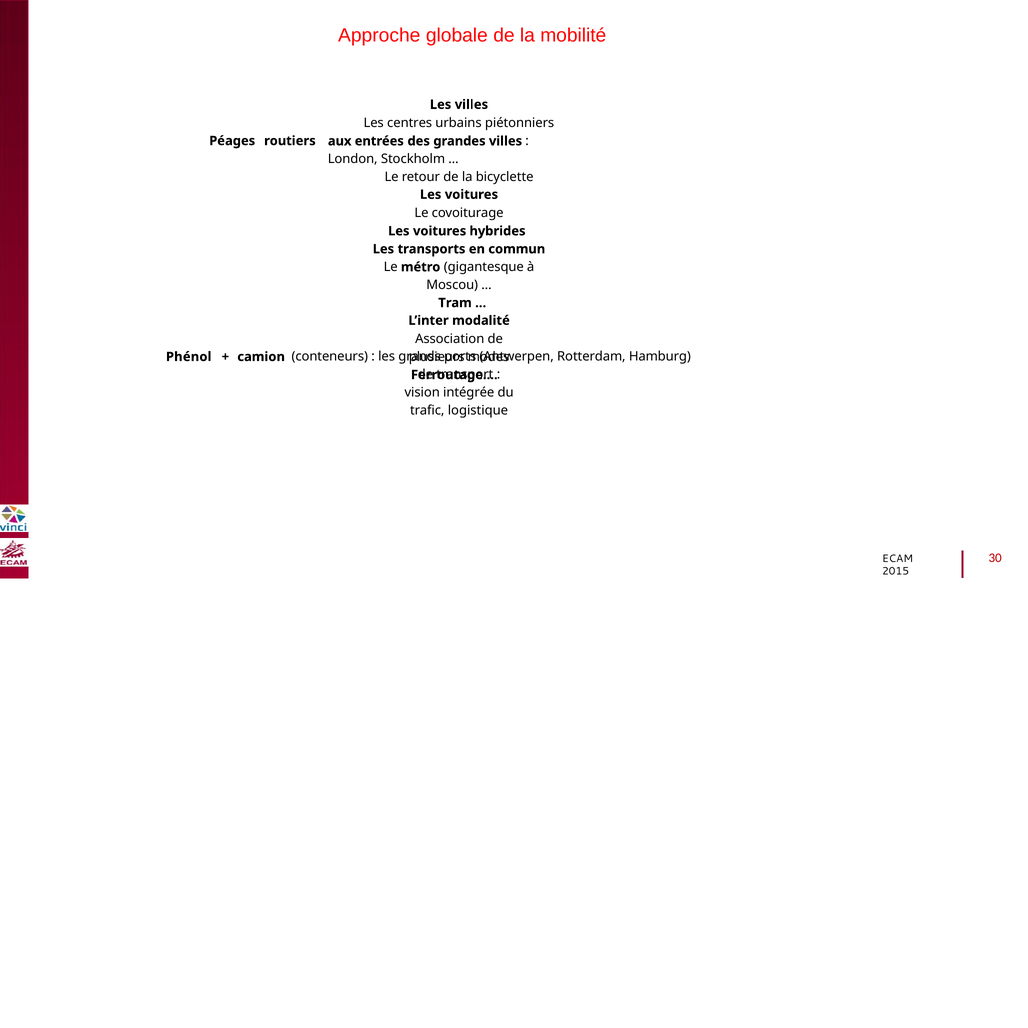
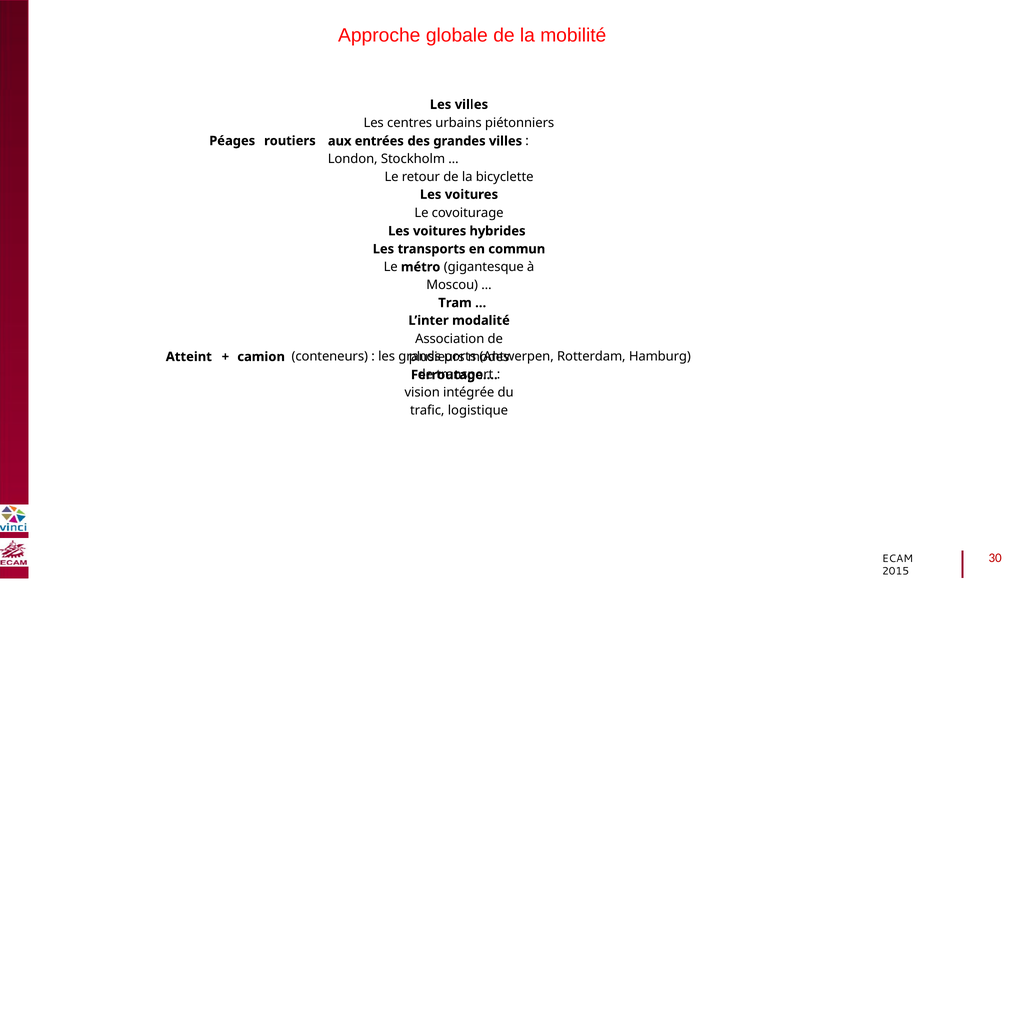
Phénol: Phénol -> Atteint (189, 357)
